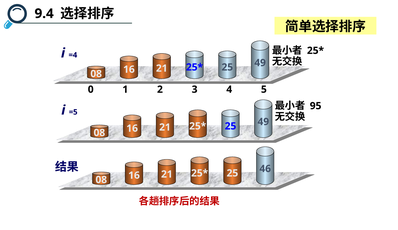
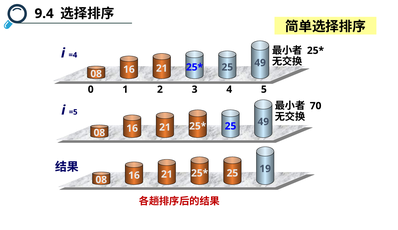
95: 95 -> 70 (316, 106)
46: 46 -> 19 (265, 169)
